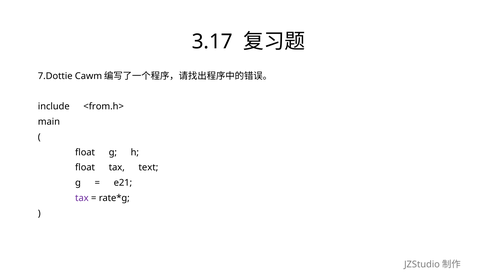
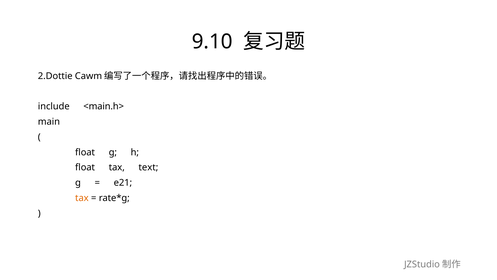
3.17: 3.17 -> 9.10 (212, 42)
7.Dottie: 7.Dottie -> 2.Dottie (55, 76)
<from.h>: <from.h> -> <main.h> (104, 106)
tax colour: purple -> orange (82, 198)
